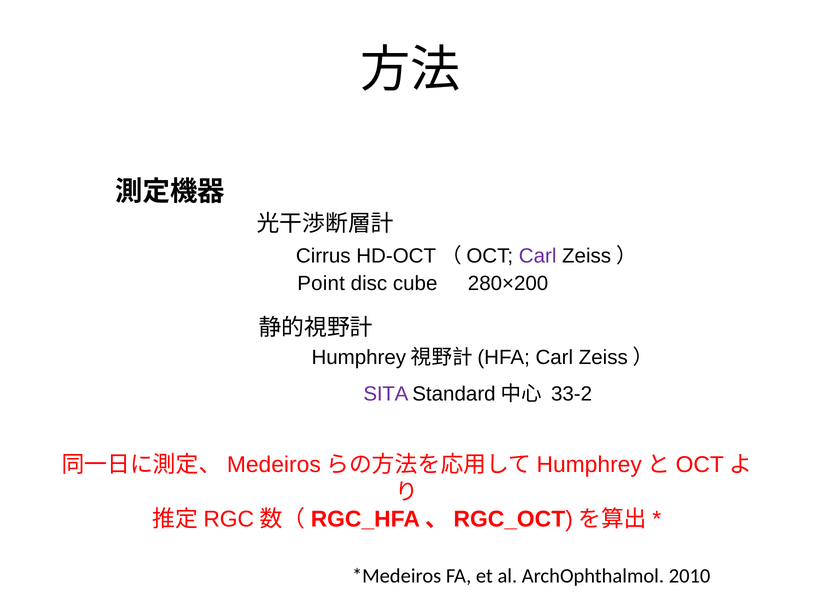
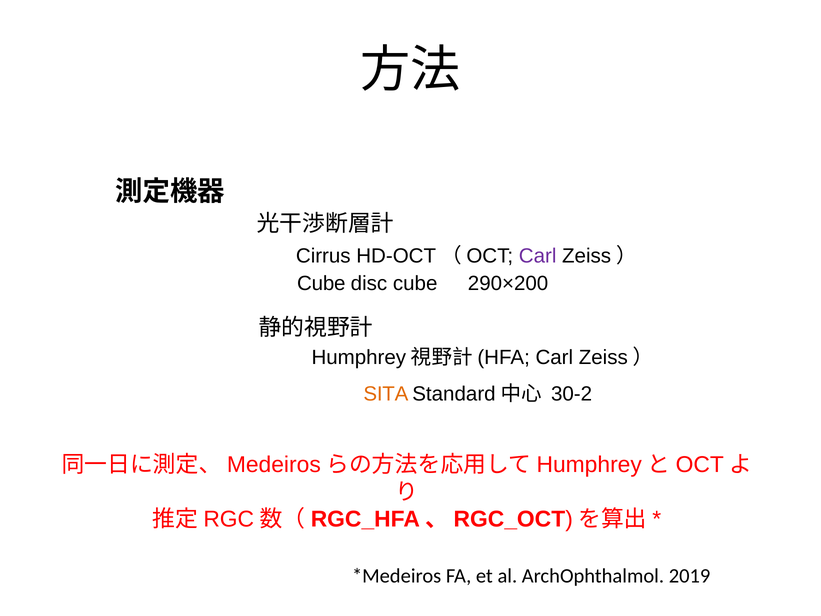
Point: Point -> Cube (321, 283)
280×200: 280×200 -> 290×200 (508, 283)
SITA colour: purple -> orange (386, 394)
33-2: 33-2 -> 30-2 (572, 394)
2010: 2010 -> 2019 (690, 576)
